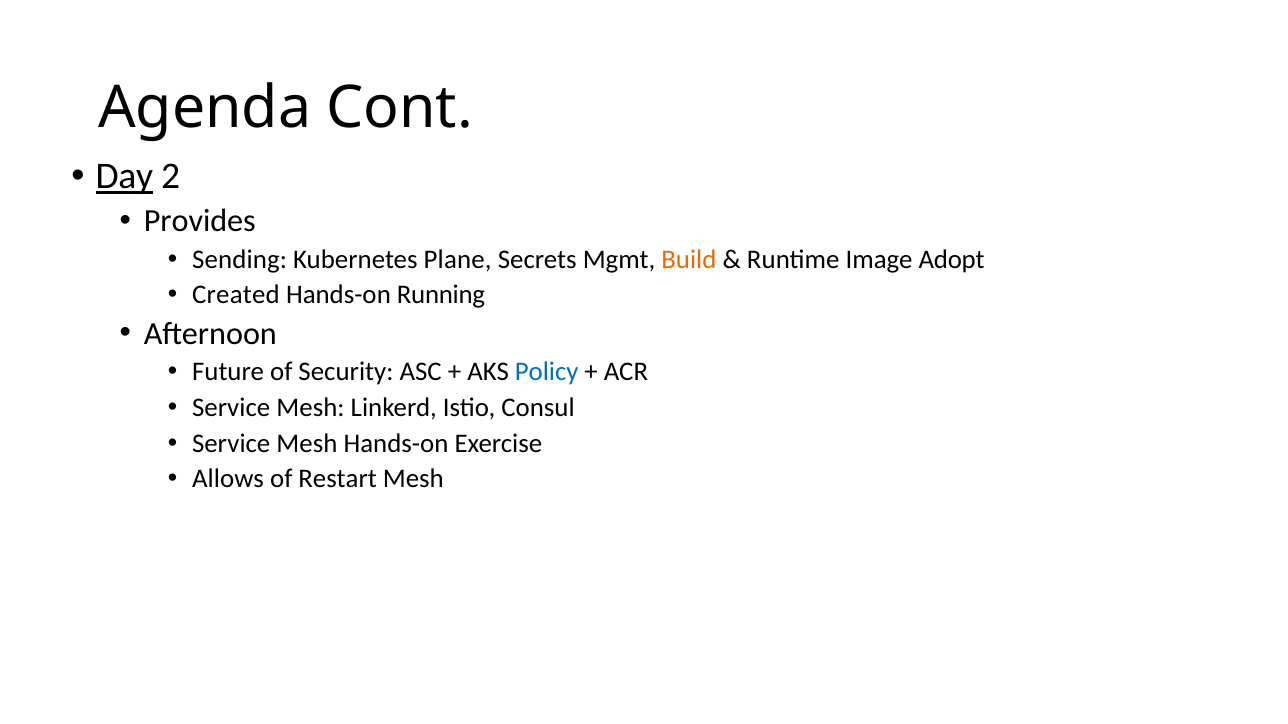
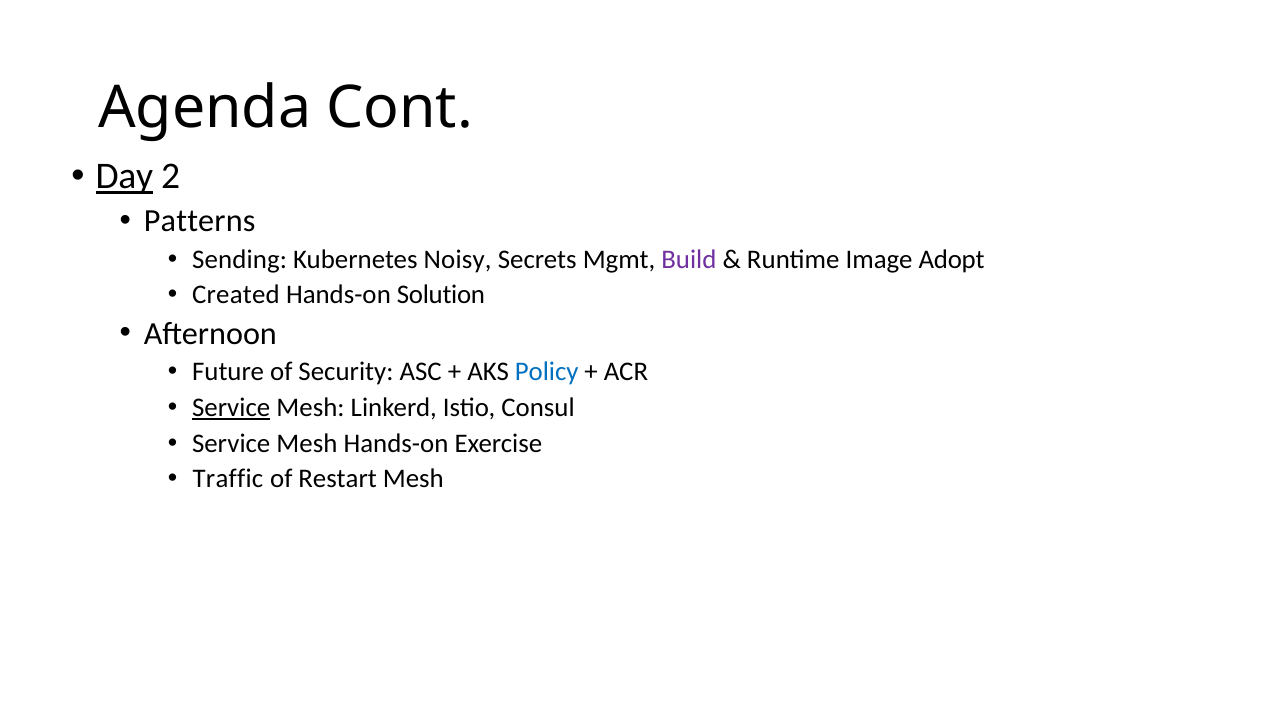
Provides: Provides -> Patterns (200, 221)
Plane: Plane -> Noisy (458, 259)
Build colour: orange -> purple (689, 259)
Running: Running -> Solution (441, 295)
Service underline: none -> present (231, 408)
Allows: Allows -> Traffic (228, 479)
